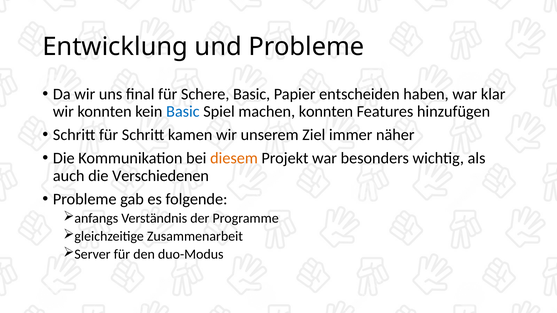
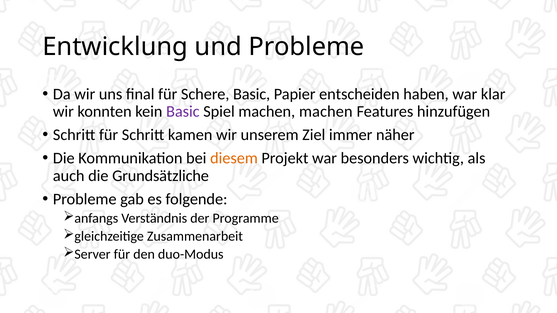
Basic colour: blue -> purple (183, 112)
machen konnten: konnten -> machen (326, 112)
Verschiedenen: Verschiedenen -> Grundsätzliche (161, 176)
